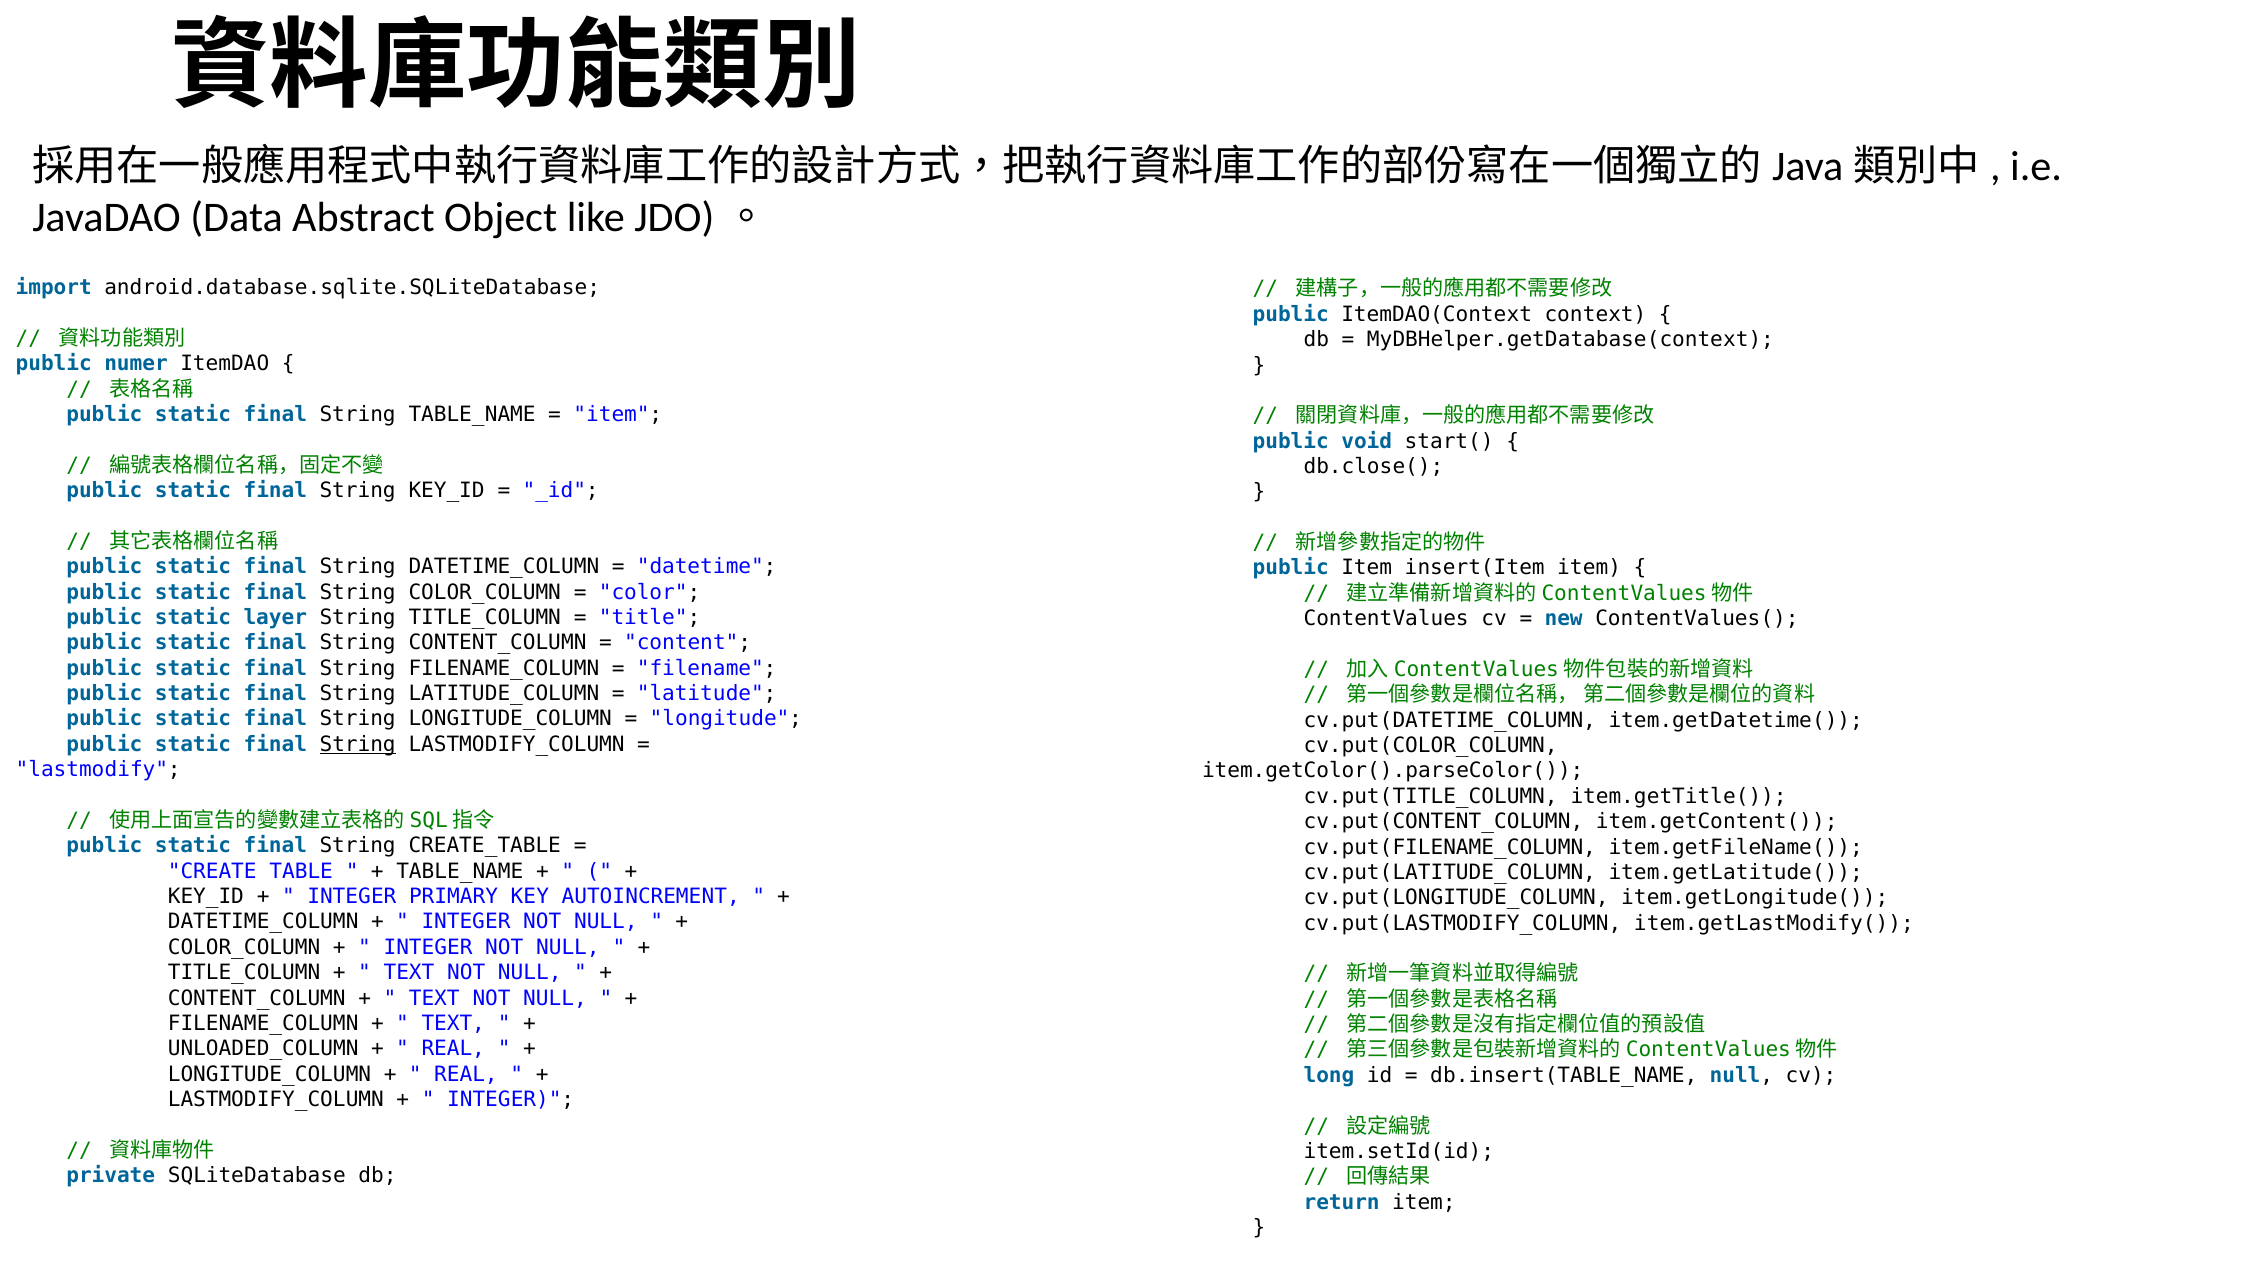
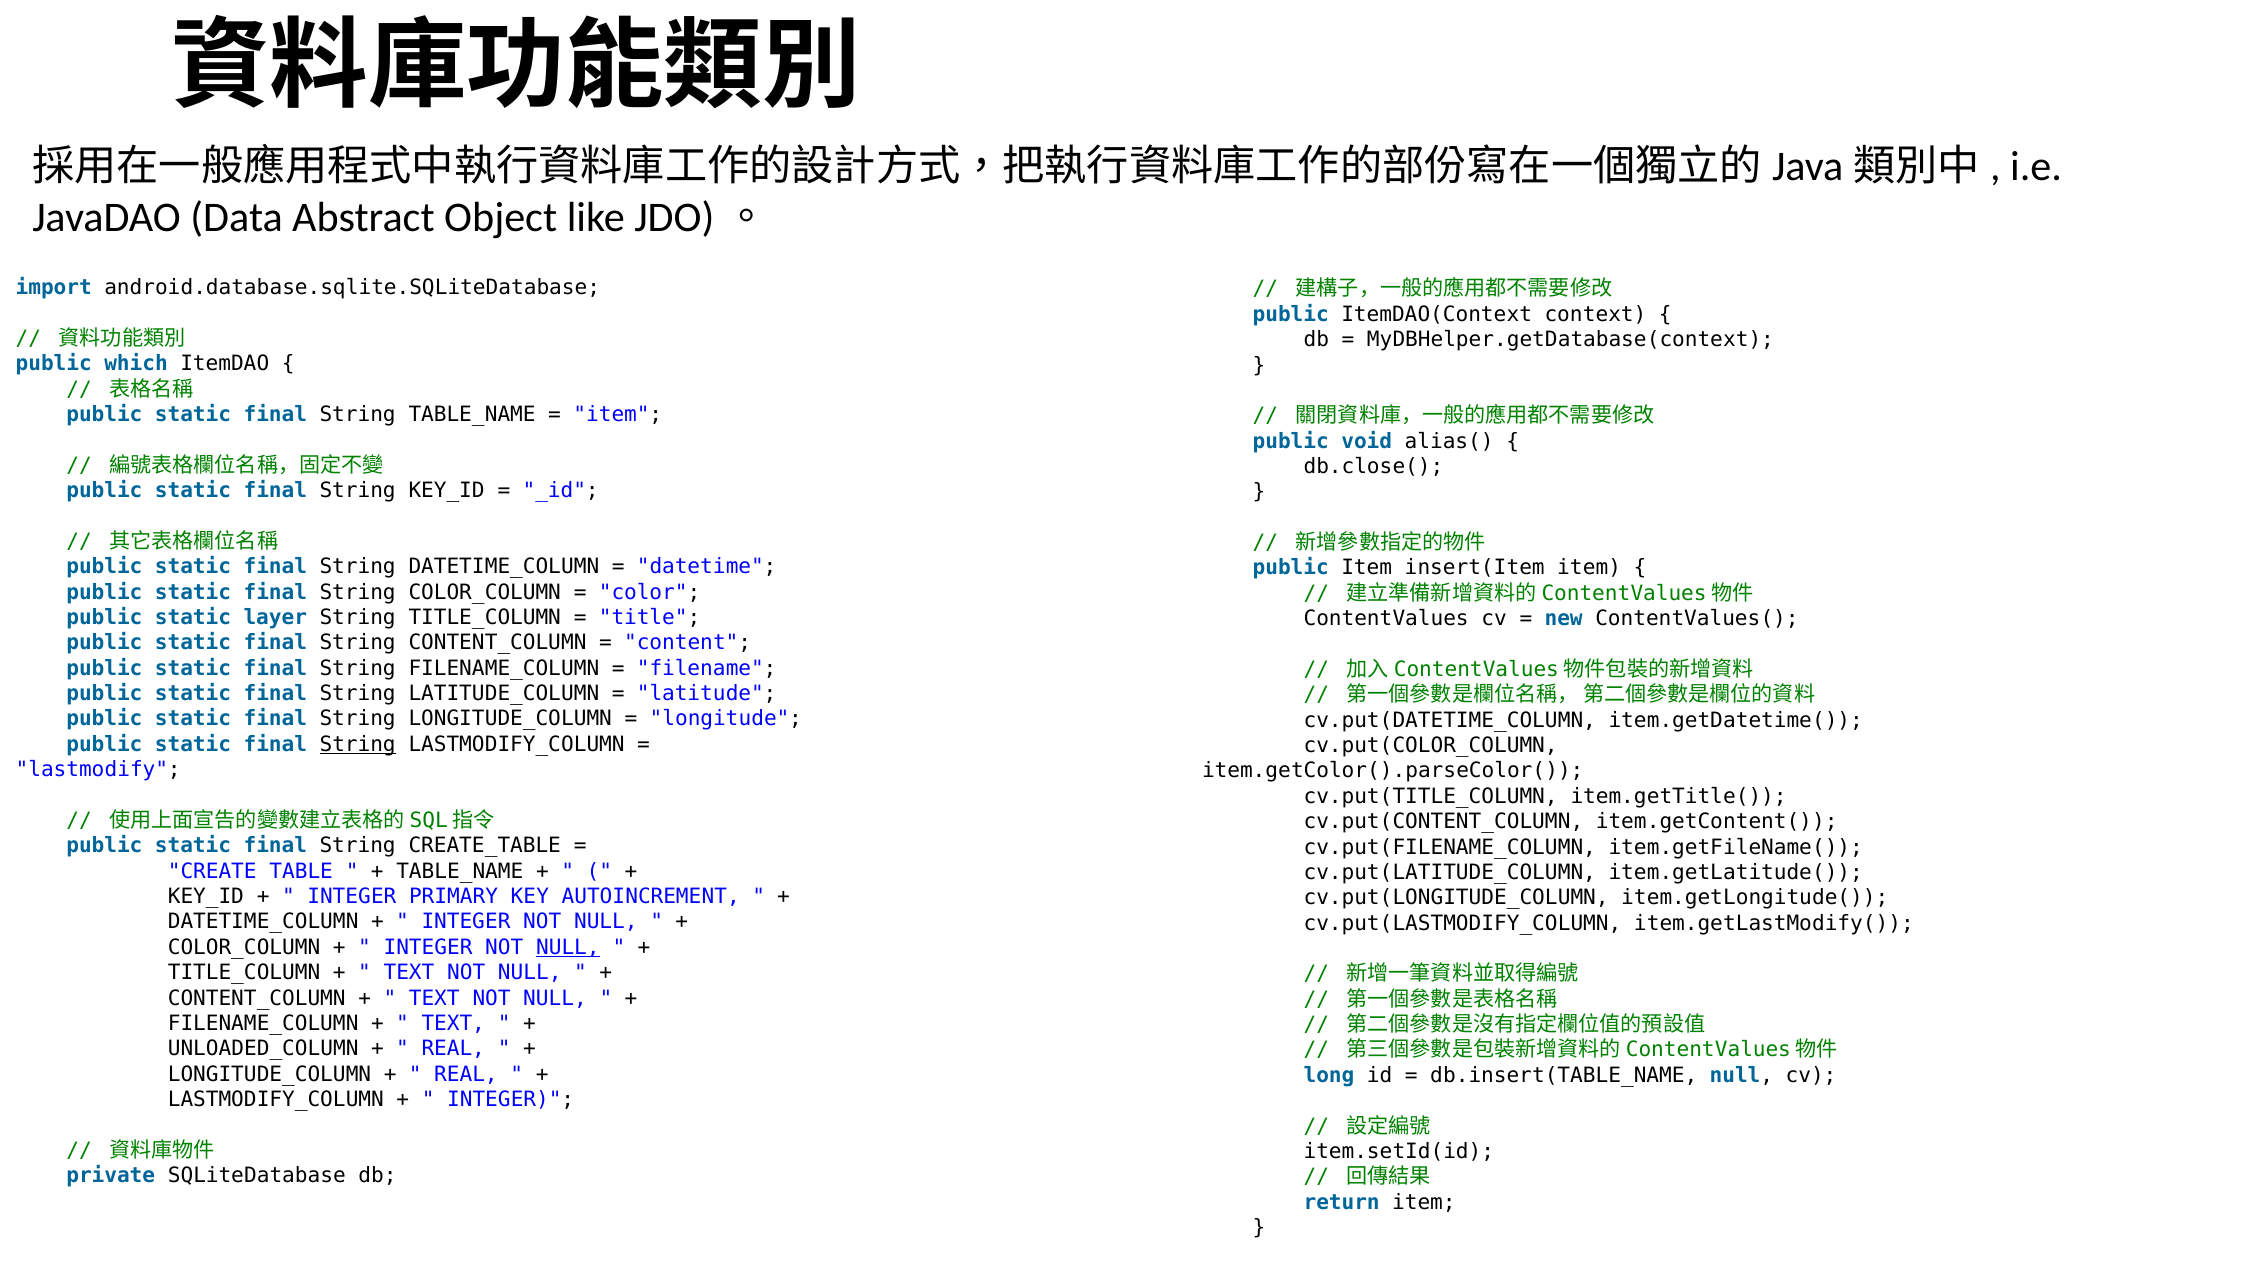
numer: numer -> which (136, 364)
start(: start( -> alias( (1449, 441)
NULL underline: none -> present (568, 948)
